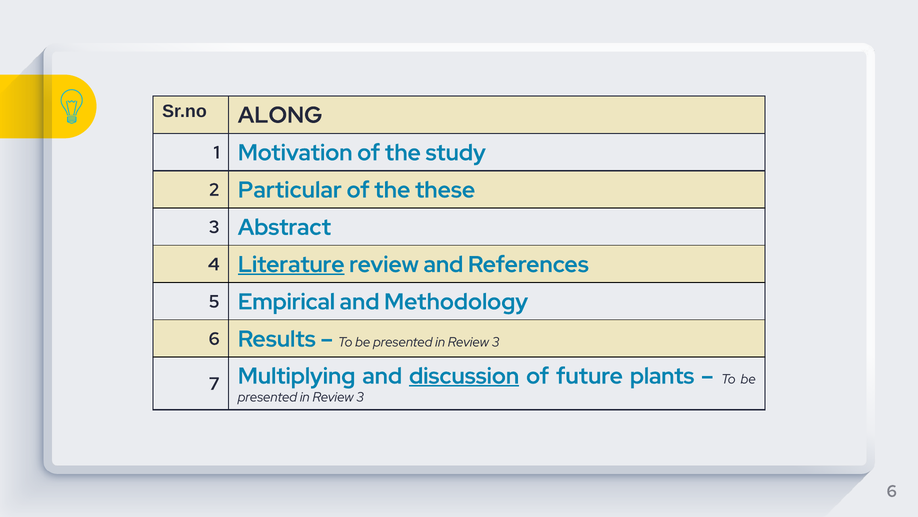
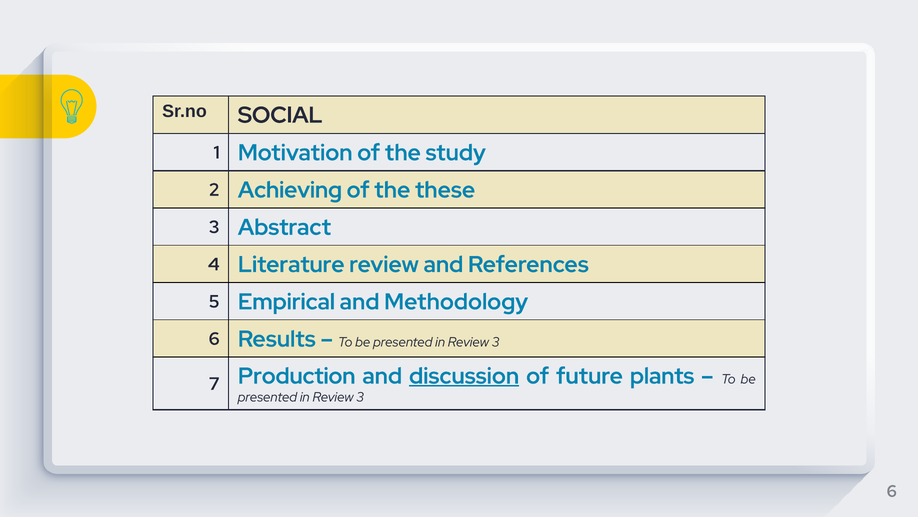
ALONG: ALONG -> SOCIAL (280, 115)
Particular: Particular -> Achieving (290, 190)
Literature underline: present -> none (291, 264)
Multiplying: Multiplying -> Production (297, 376)
